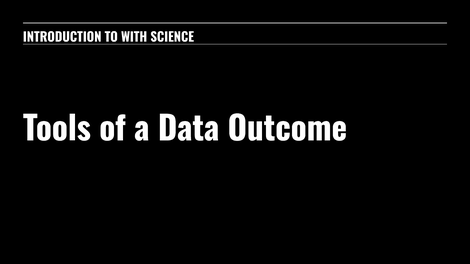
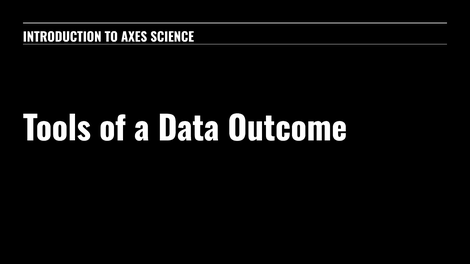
WITH: WITH -> AXES (134, 37)
